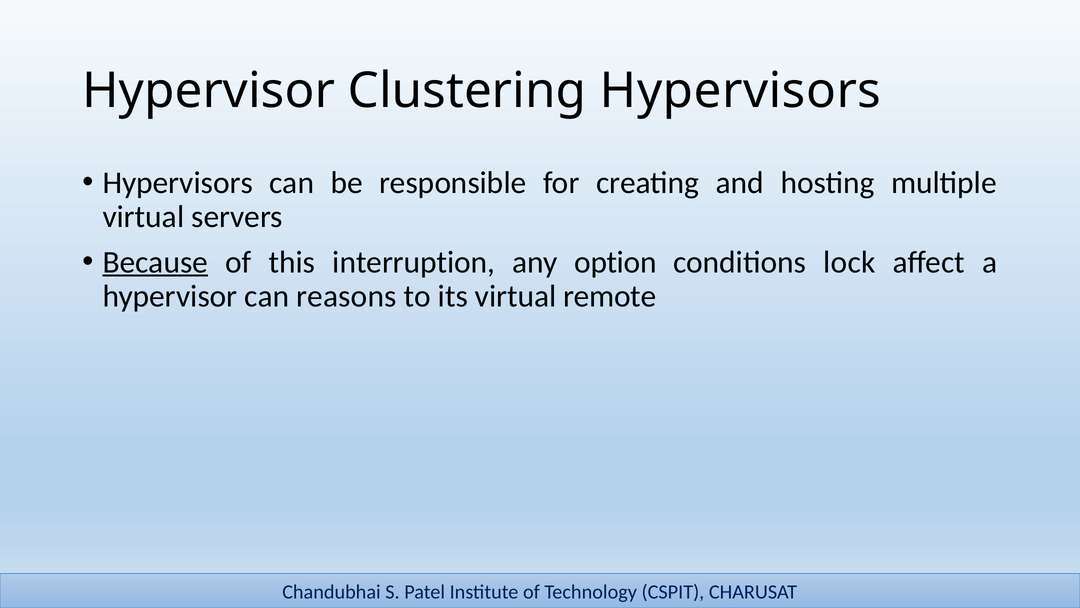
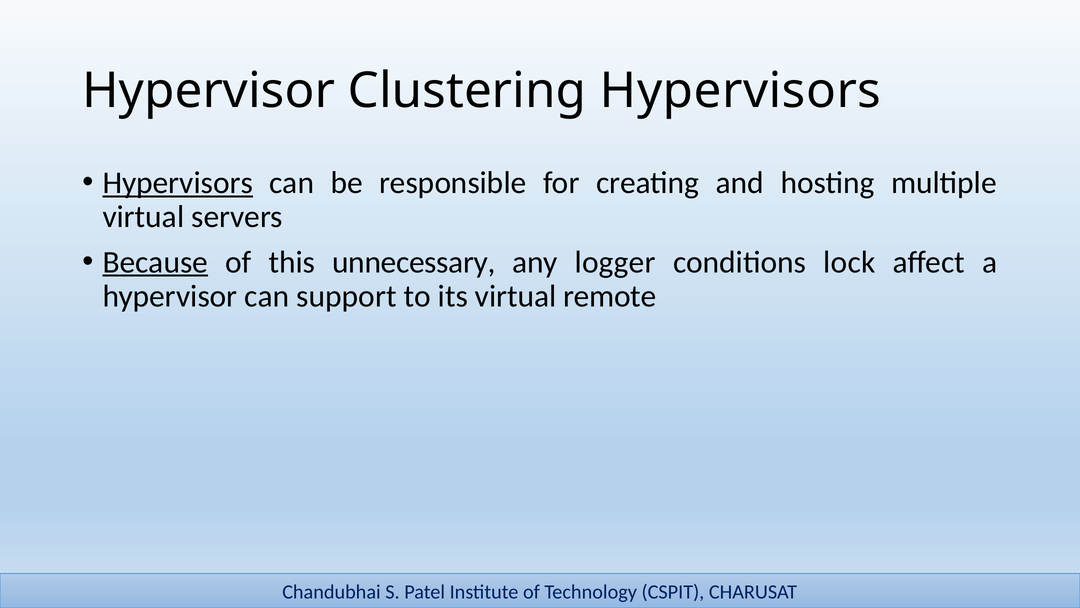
Hypervisors underline: none -> present (178, 183)
interruption: interruption -> unnecessary (414, 262)
option: option -> logger (615, 262)
reasons: reasons -> support (346, 296)
